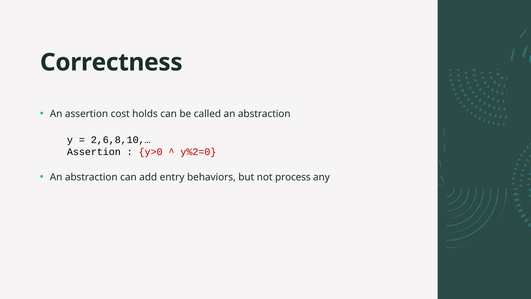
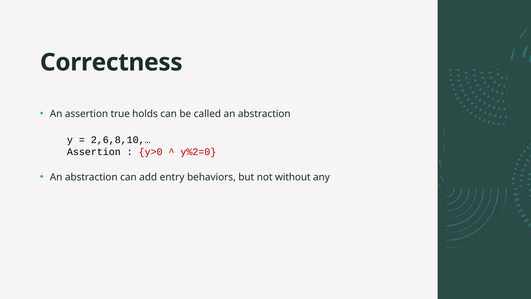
cost: cost -> true (120, 114)
process: process -> without (293, 177)
